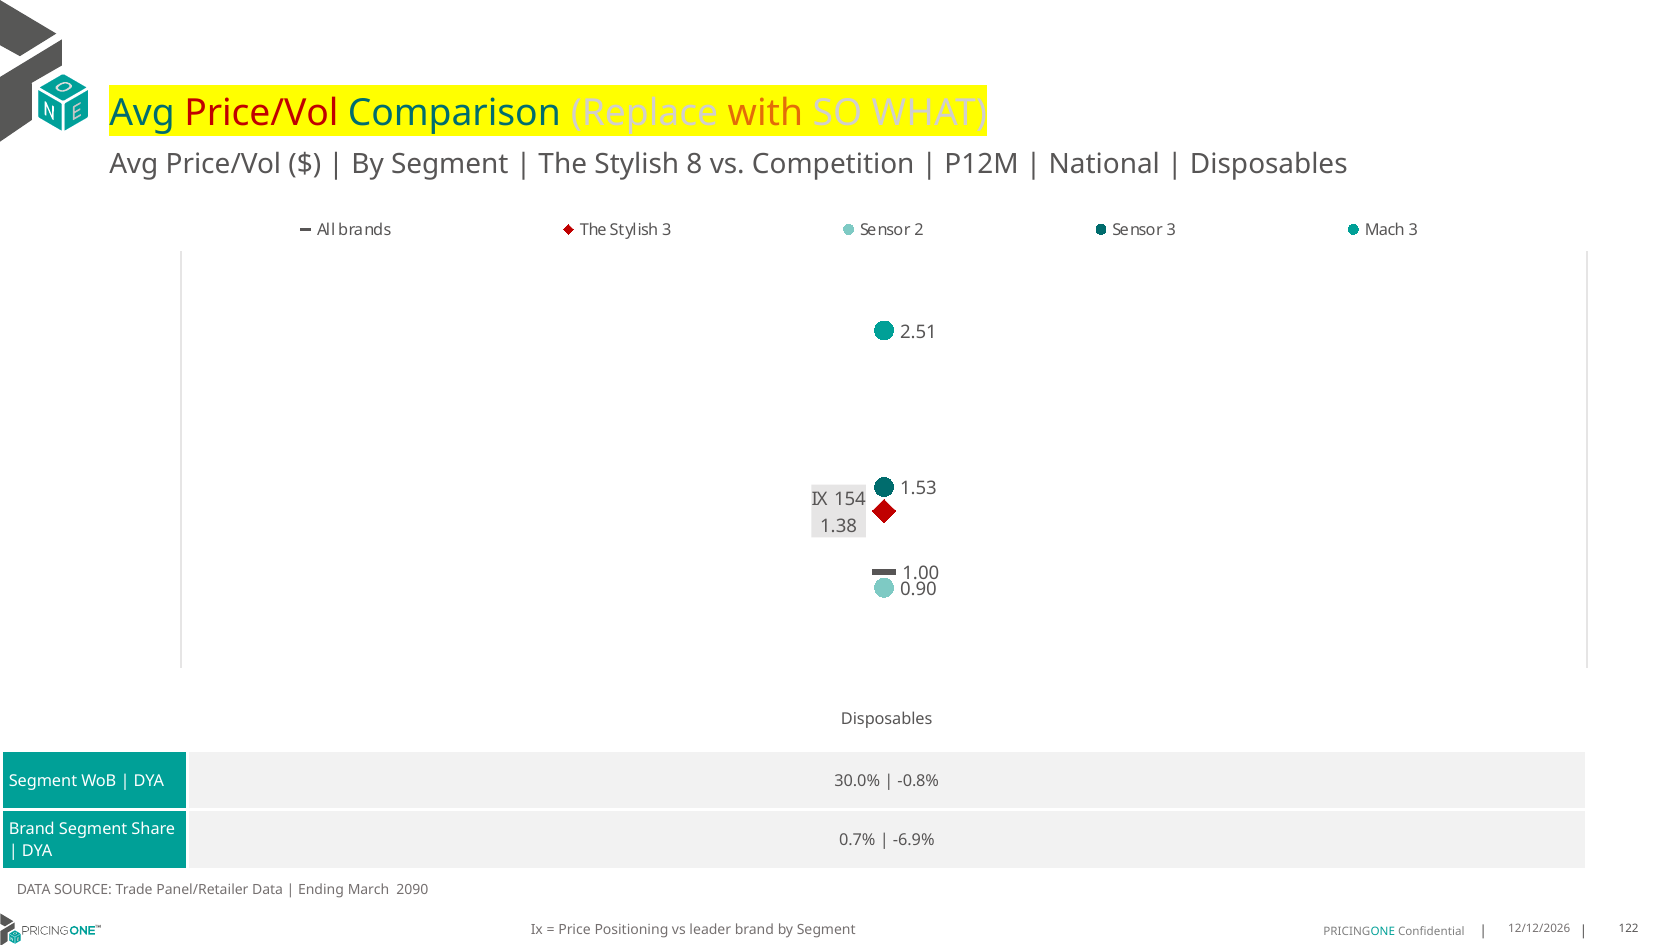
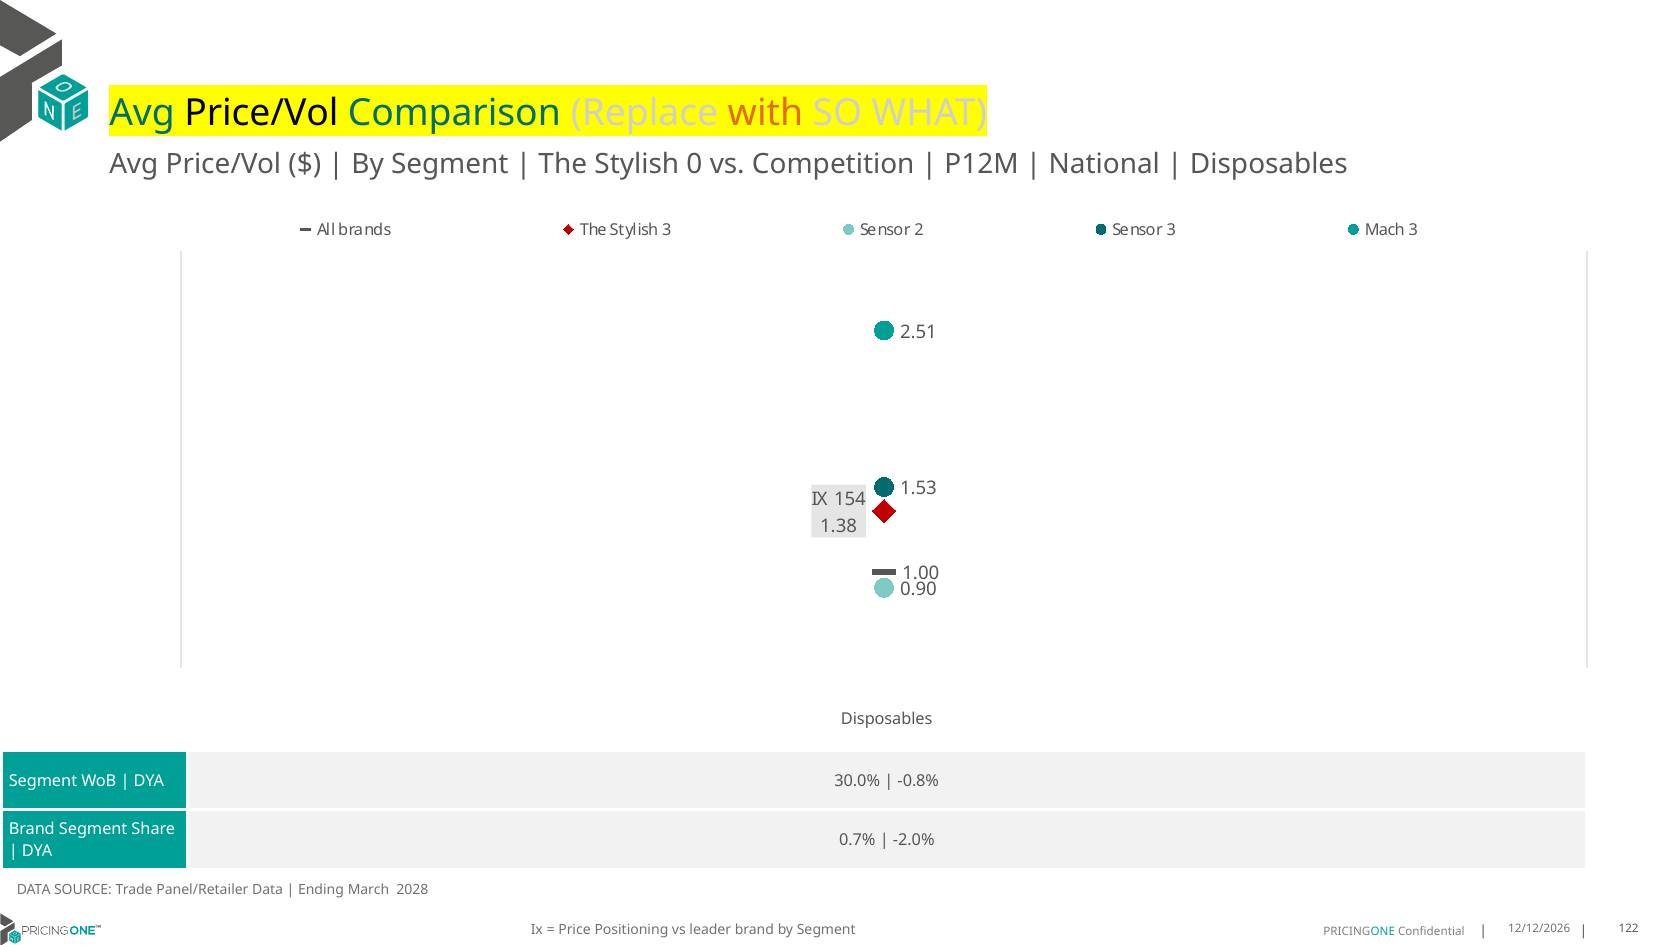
Price/Vol colour: red -> black (261, 113)
8: 8 -> 0 (694, 164)
-6.9%: -6.9% -> -2.0% (914, 841)
2090: 2090 -> 2028 (412, 890)
